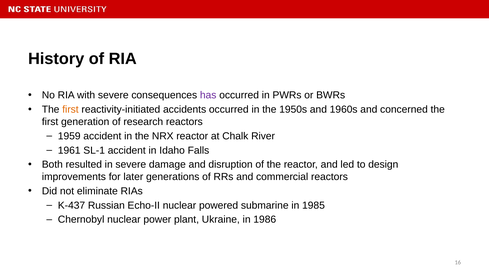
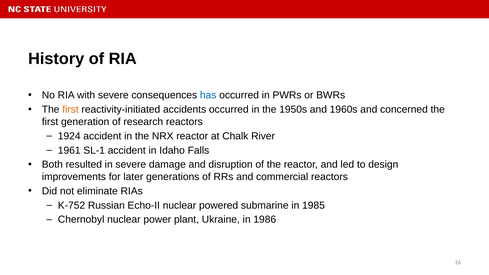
has colour: purple -> blue (208, 95)
1959: 1959 -> 1924 (69, 136)
K-437: K-437 -> K-752 (71, 205)
